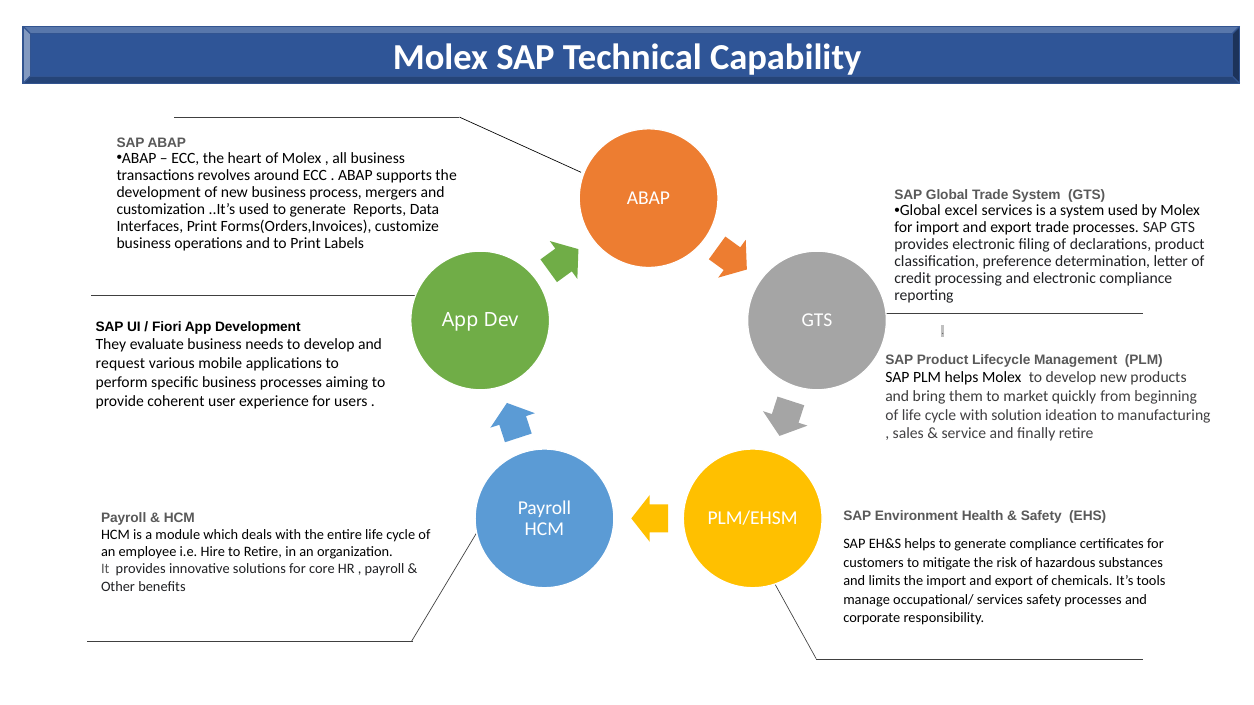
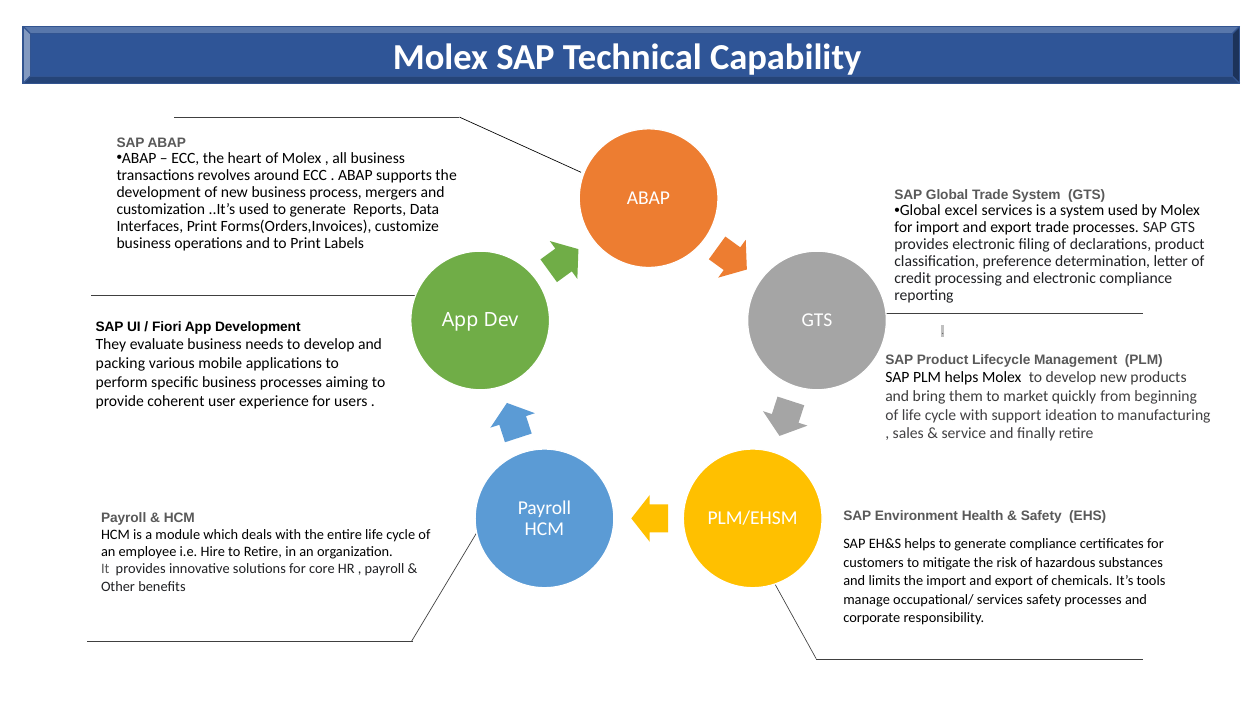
request: request -> packing (120, 364)
solution: solution -> support (1016, 415)
